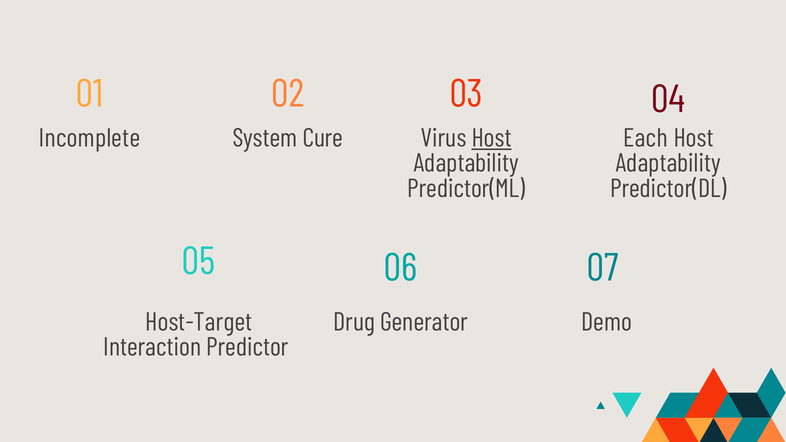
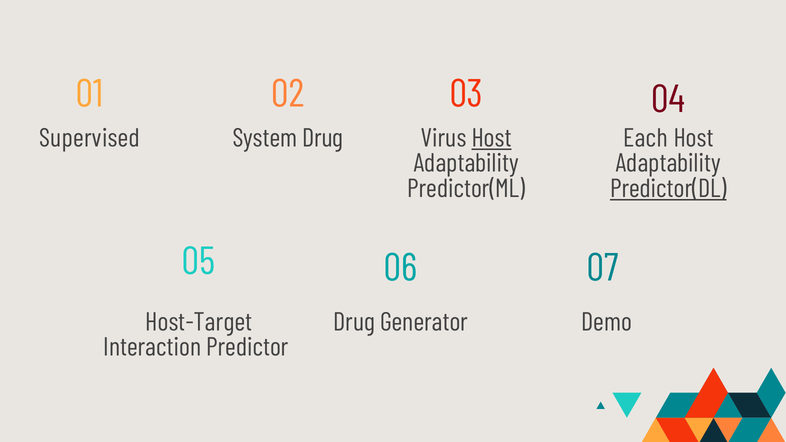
Incomplete: Incomplete -> Supervised (90, 138)
System Cure: Cure -> Drug (323, 138)
Predictor(DL underline: none -> present (668, 188)
